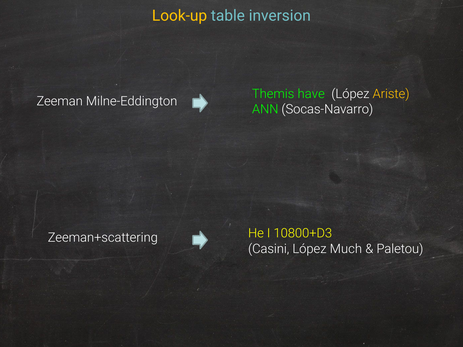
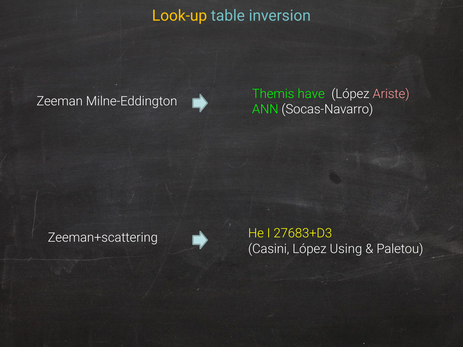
Ariste colour: yellow -> pink (391, 94)
10800+D3: 10800+D3 -> 27683+D3 (303, 234)
Much: Much -> Using (346, 249)
